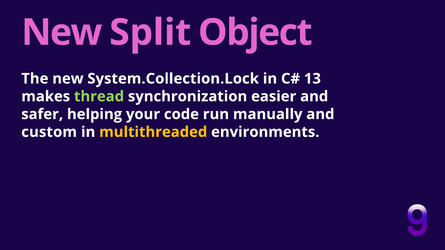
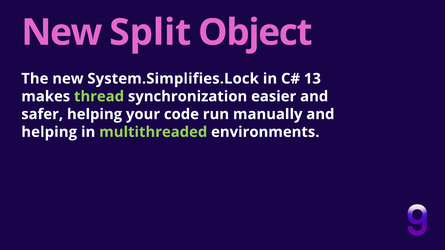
System.Collection.Lock: System.Collection.Lock -> System.Simplifies.Lock (173, 79)
custom: custom -> helping (49, 132)
multithreaded colour: yellow -> light green (153, 132)
